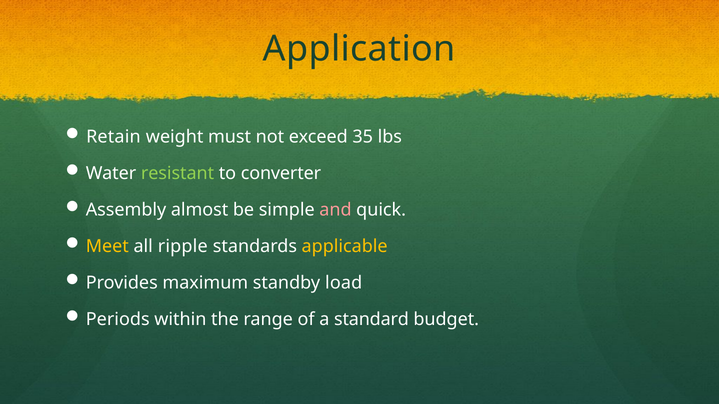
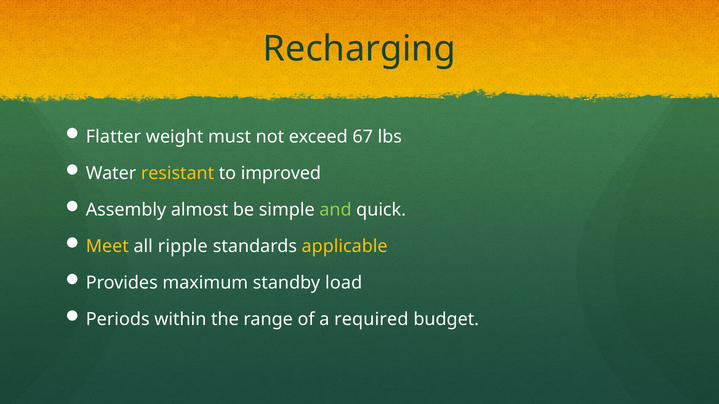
Application: Application -> Recharging (359, 49)
Retain: Retain -> Flatter (113, 137)
35: 35 -> 67 (363, 137)
resistant colour: light green -> yellow (178, 173)
converter: converter -> improved (281, 173)
and colour: pink -> light green (335, 210)
standard: standard -> required (371, 320)
